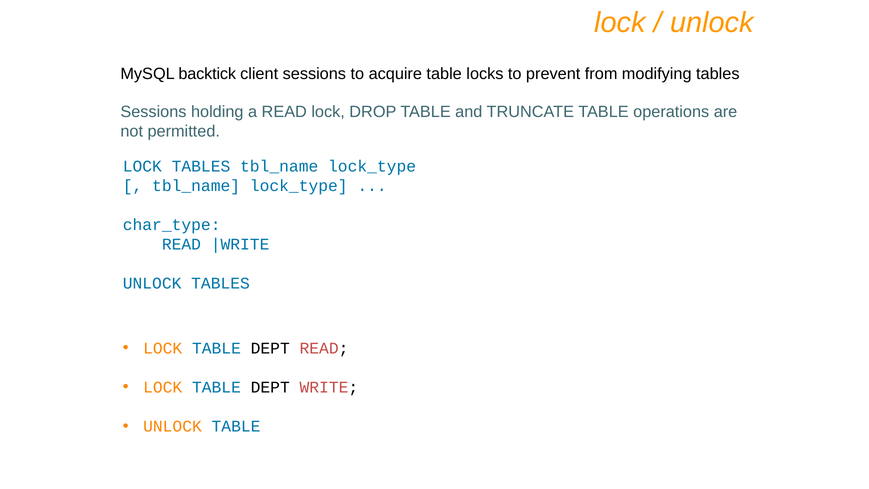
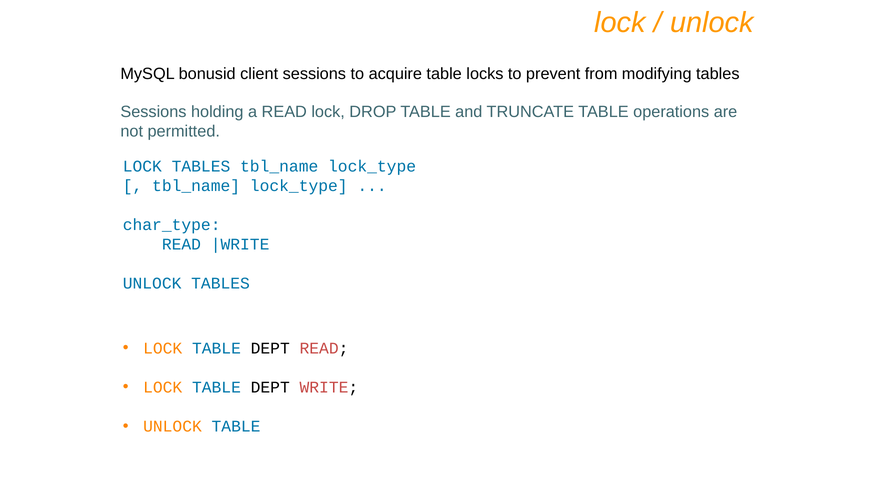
backtick: backtick -> bonusid (207, 74)
